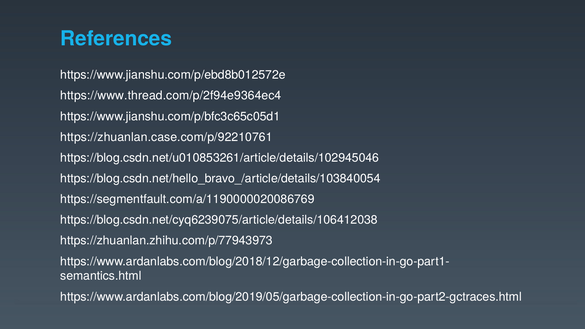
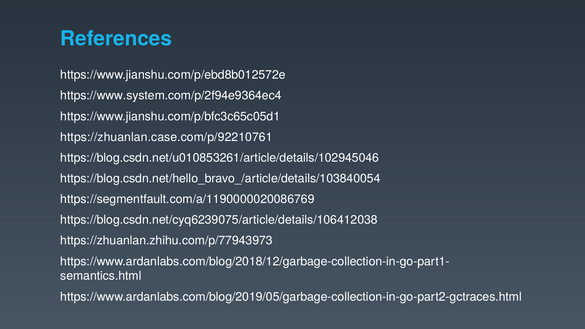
https://www.thread.com/p/2f94e9364ec4: https://www.thread.com/p/2f94e9364ec4 -> https://www.system.com/p/2f94e9364ec4 (171, 96)
